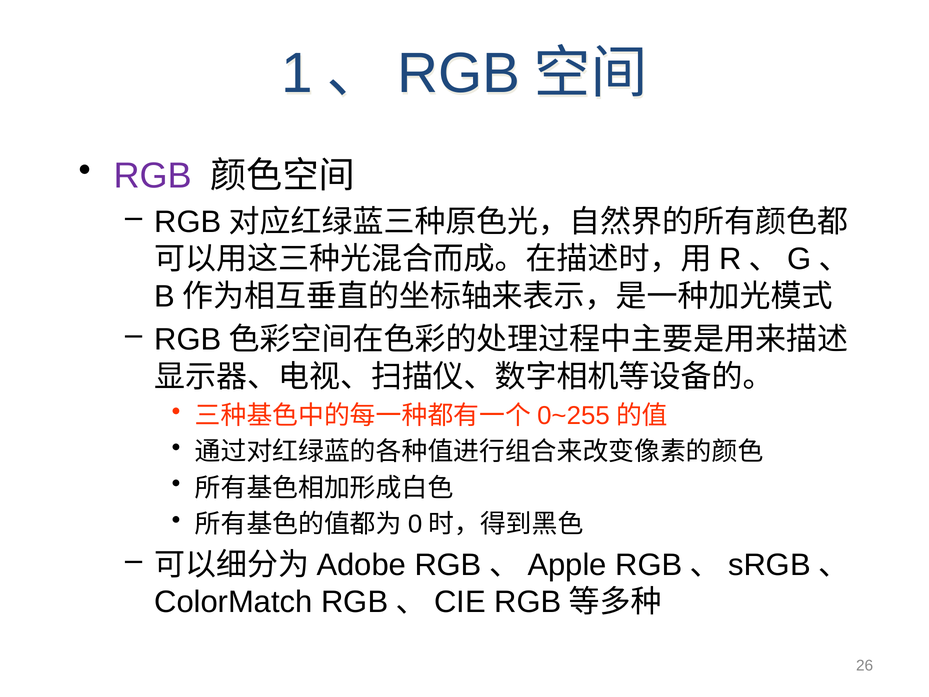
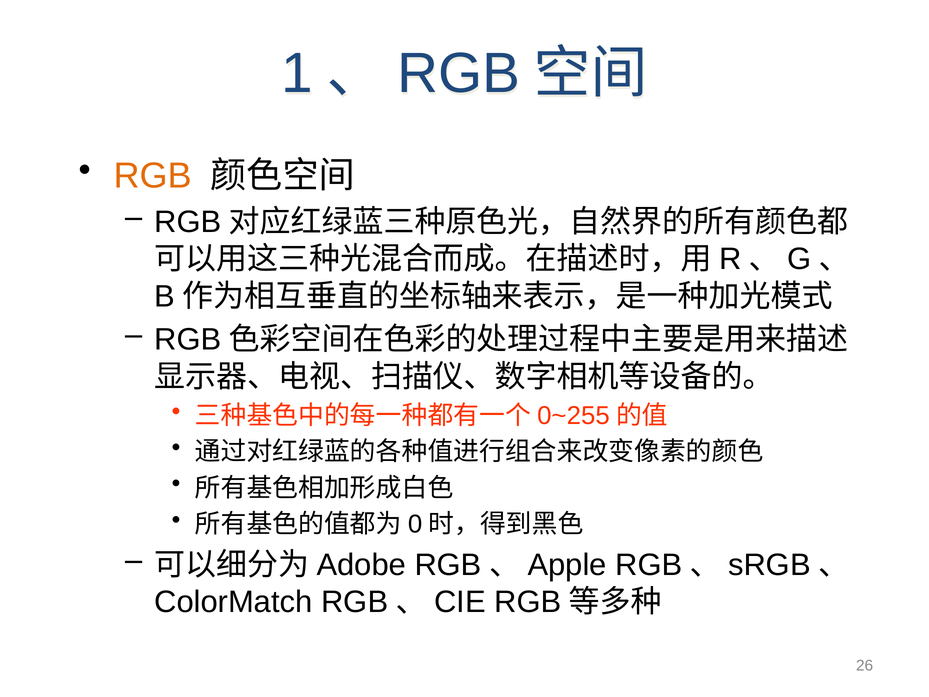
RGB colour: purple -> orange (153, 176)
